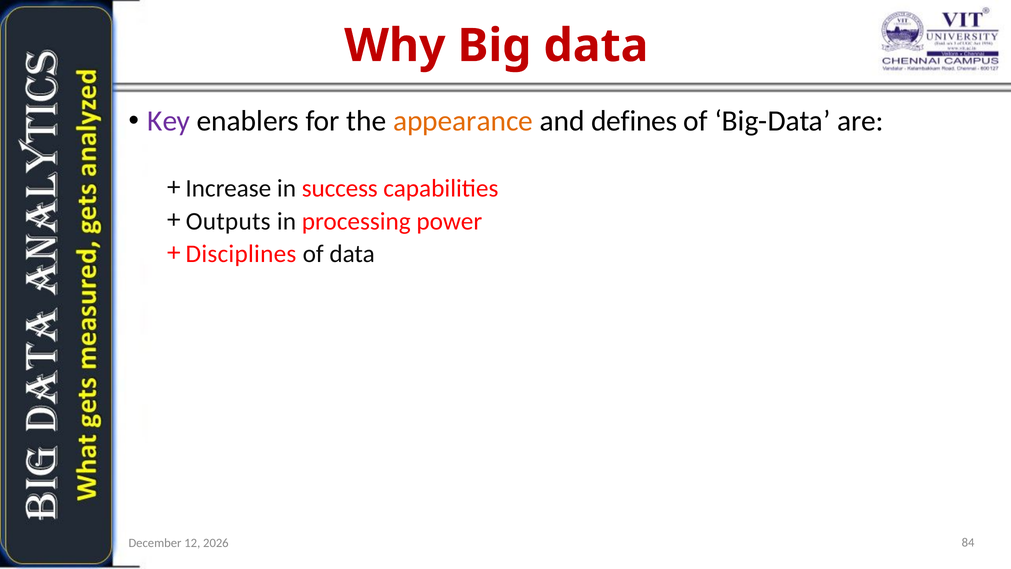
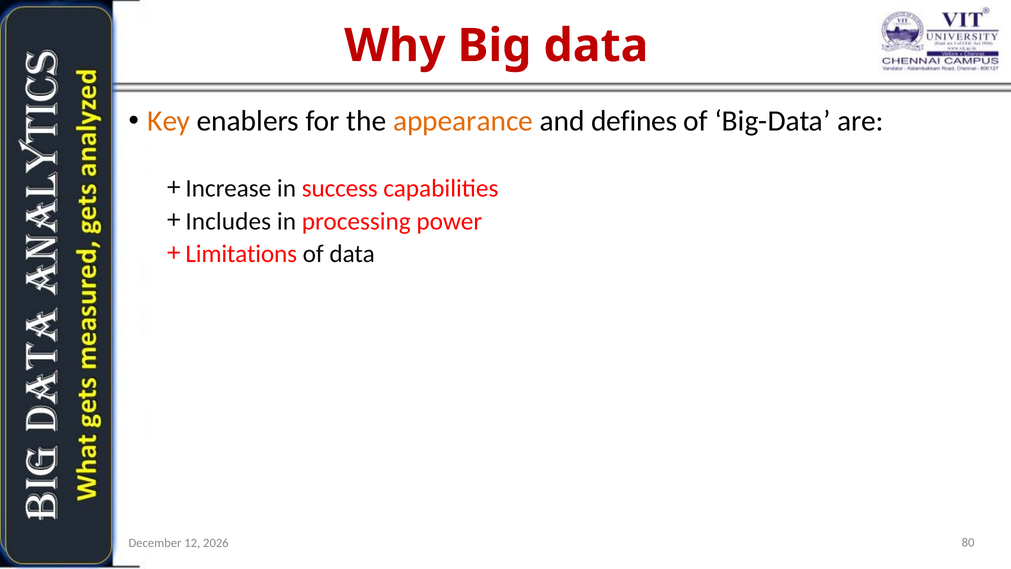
Key colour: purple -> orange (169, 121)
Outputs: Outputs -> Includes (228, 221)
Disciplines: Disciplines -> Limitations (241, 254)
84: 84 -> 80 (968, 542)
